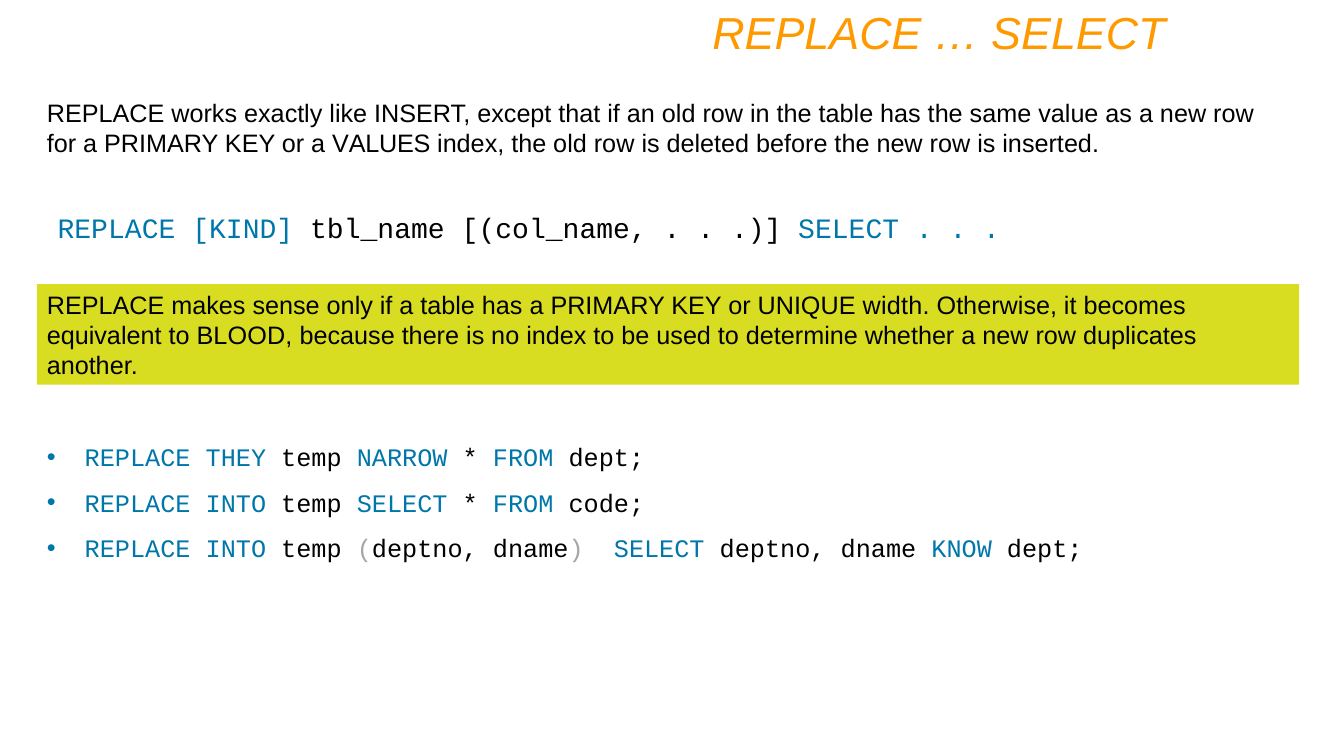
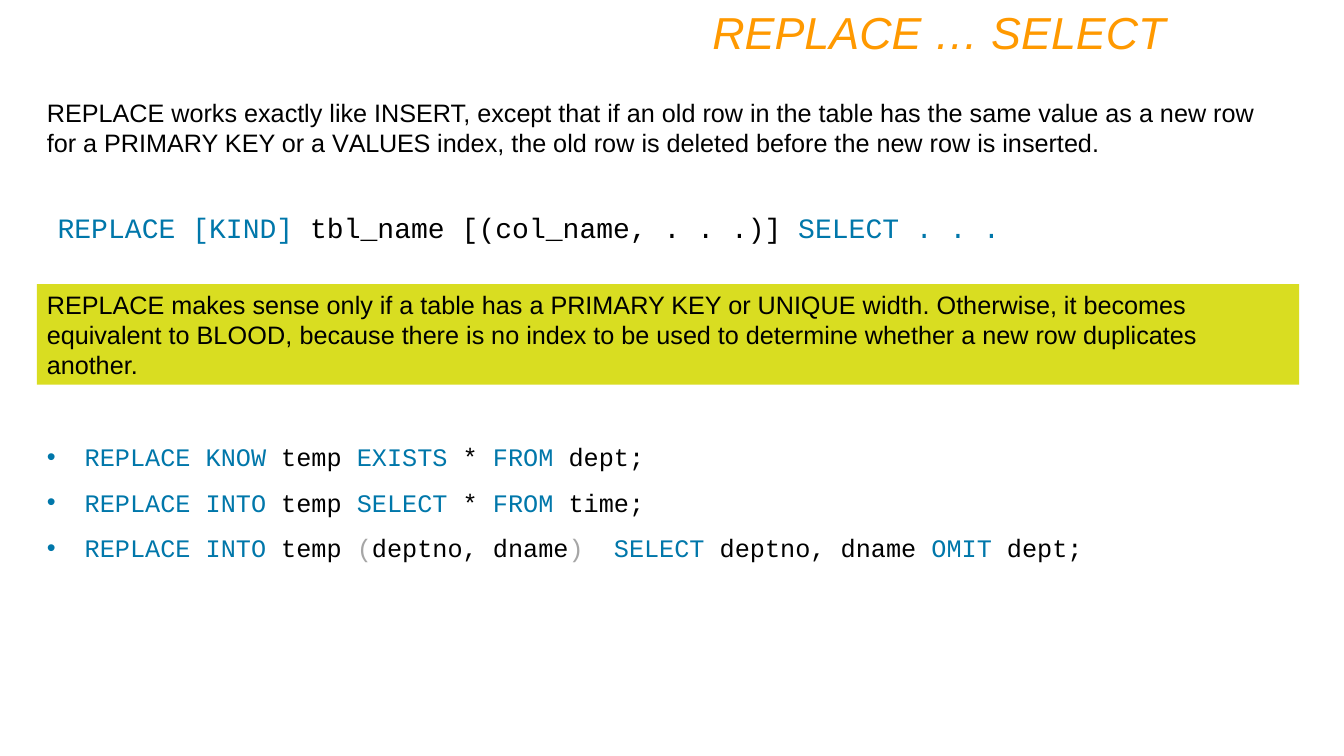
THEY: THEY -> KNOW (236, 459)
NARROW: NARROW -> EXISTS (402, 459)
code: code -> time (606, 504)
KNOW: KNOW -> OMIT (962, 549)
